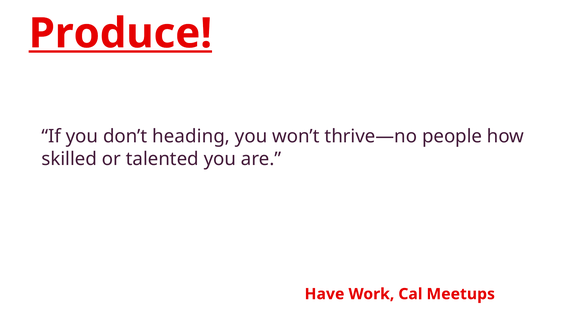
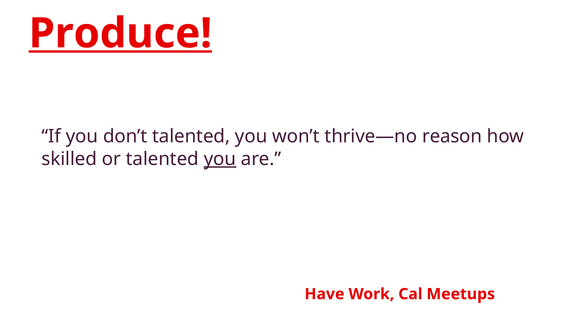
don’t heading: heading -> talented (191, 136)
people: people -> reason (452, 136)
you underline: none -> present (220, 159)
